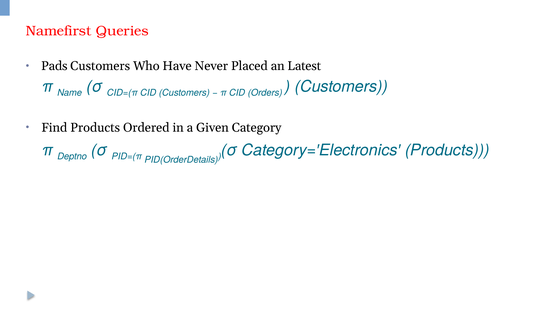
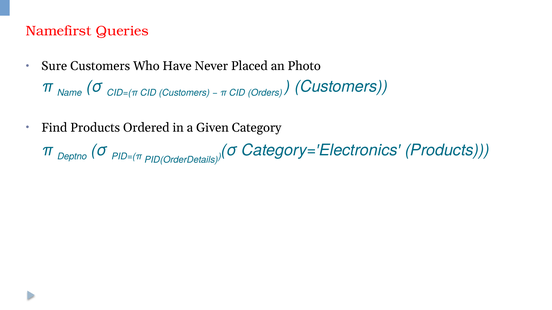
Pads: Pads -> Sure (54, 66)
Latest: Latest -> Photo (304, 66)
